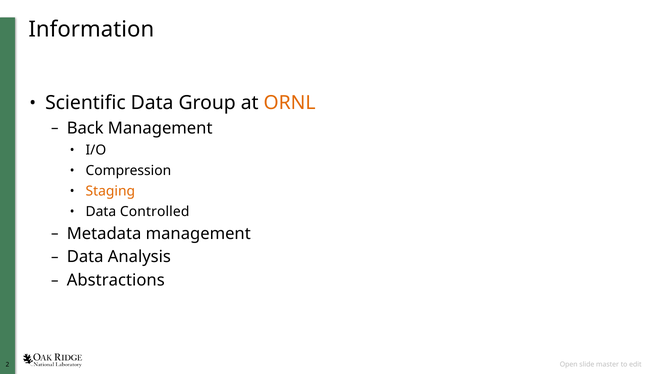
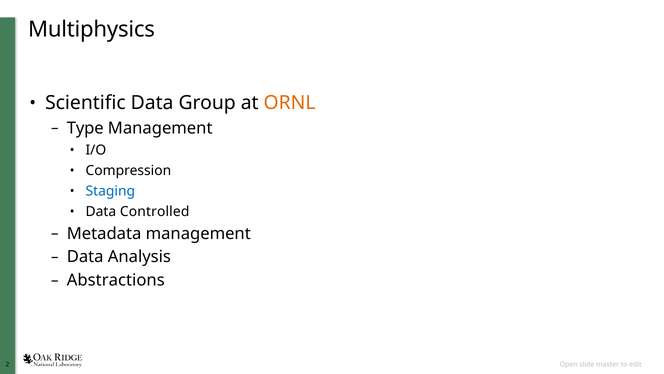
Information: Information -> Multiphysics (91, 29)
Back: Back -> Type (85, 128)
Staging colour: orange -> blue (110, 191)
